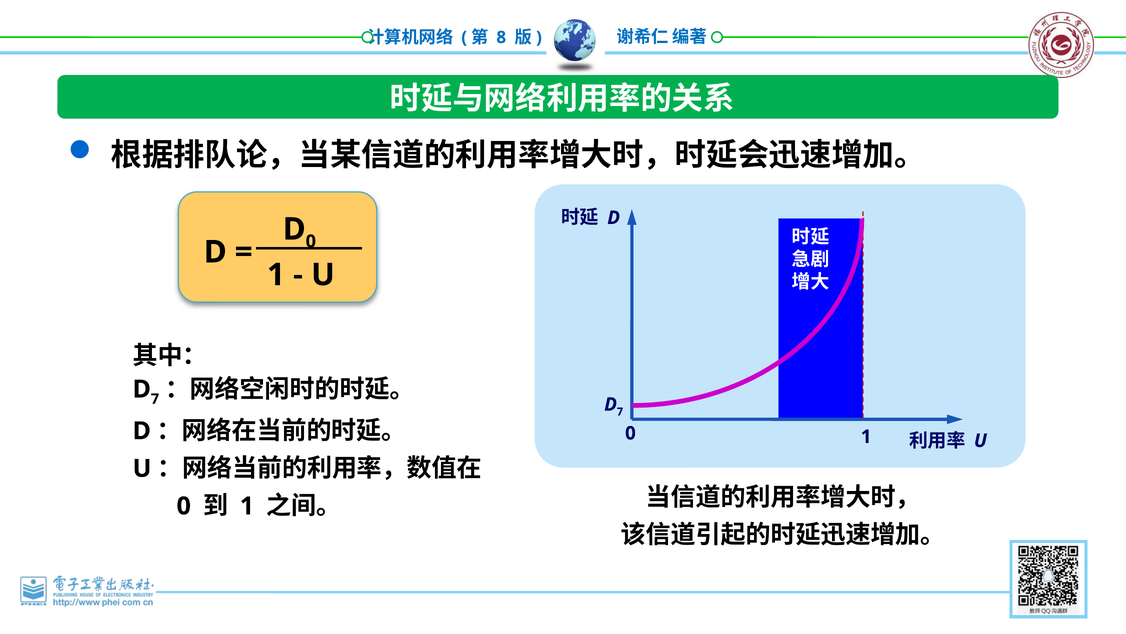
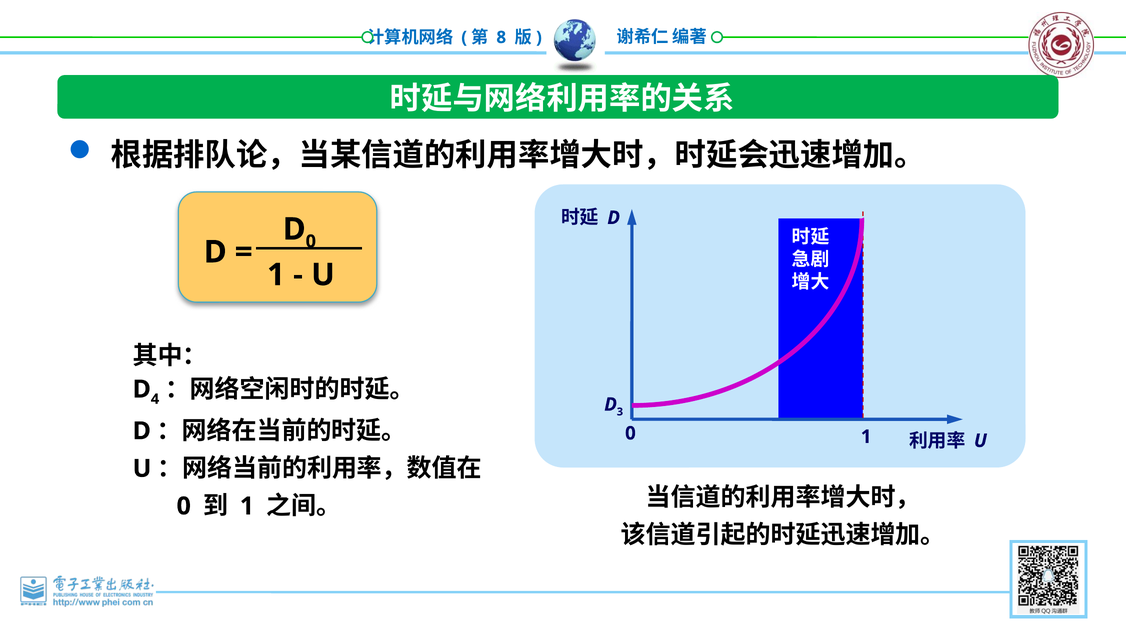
7: 7 -> 4 (155, 399)
7: 7 -> 3 (620, 411)
